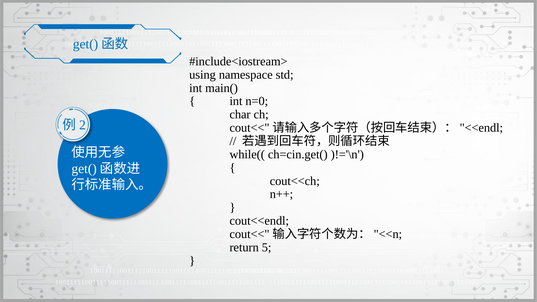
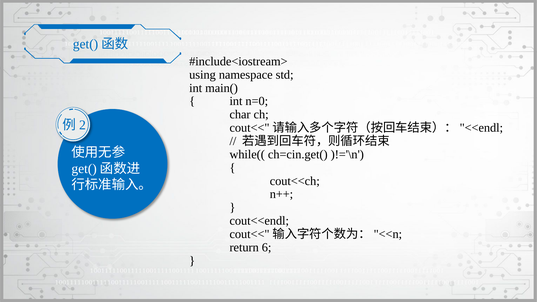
5: 5 -> 6 (267, 247)
